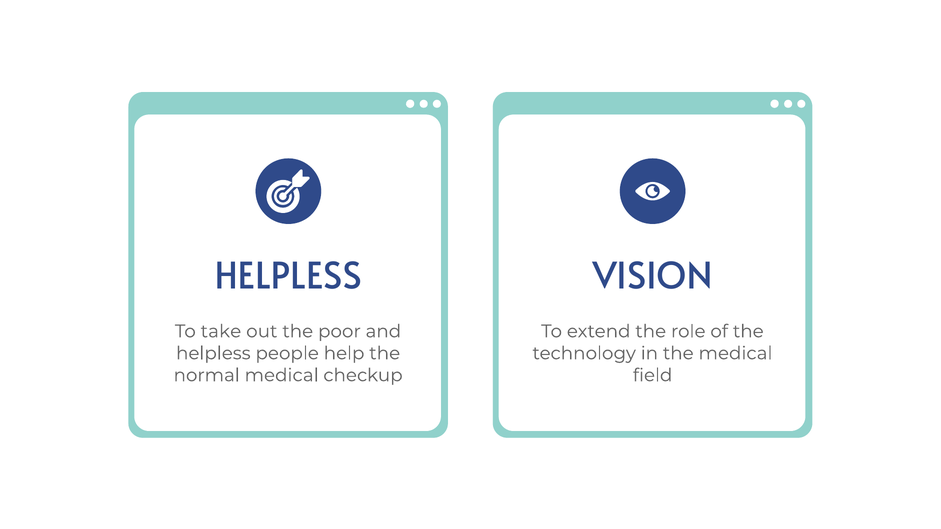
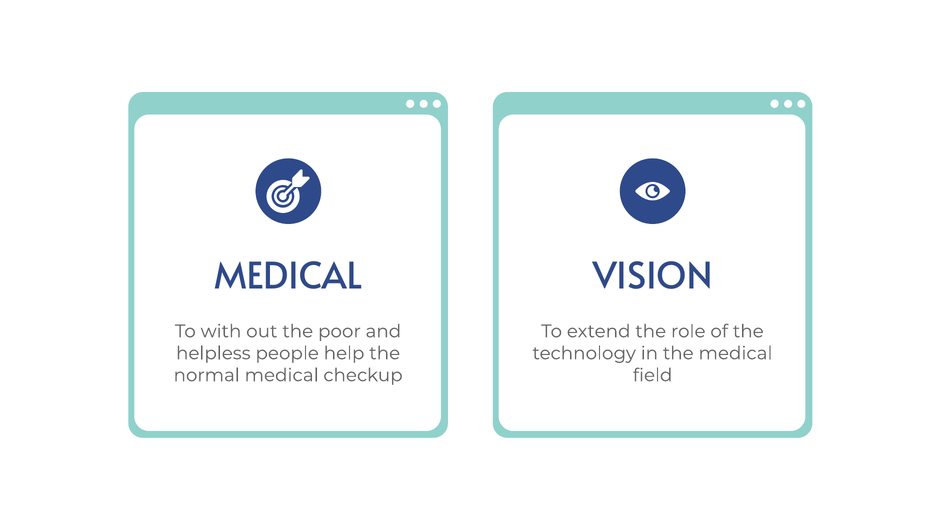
HELPLESS: HELPLESS -> MEDICAL (288, 277)
take: take -> with (221, 332)
